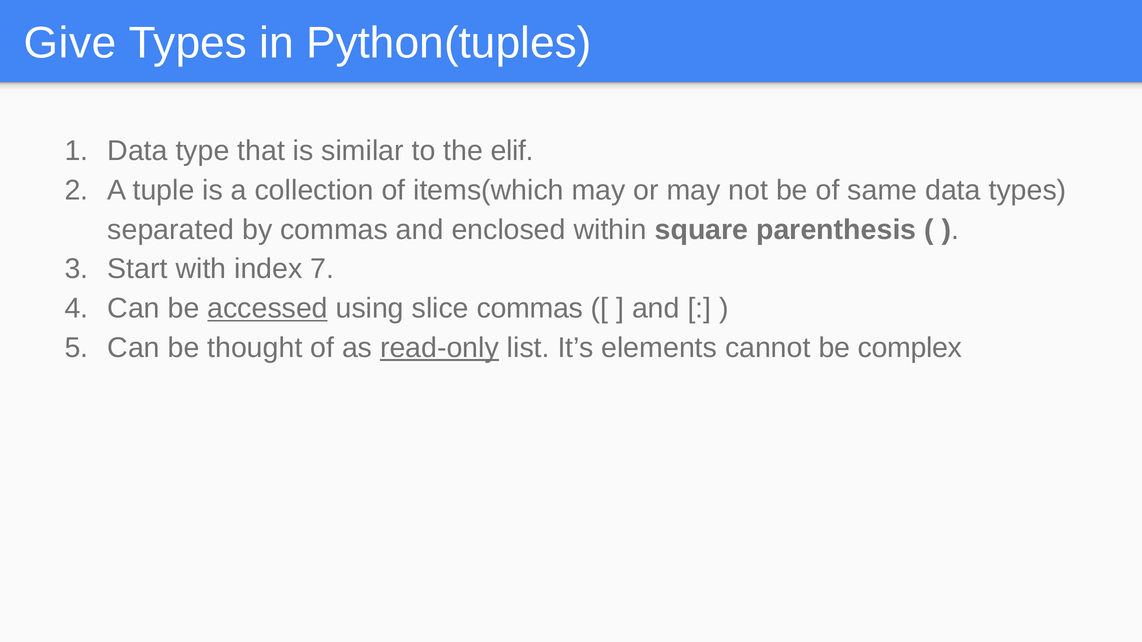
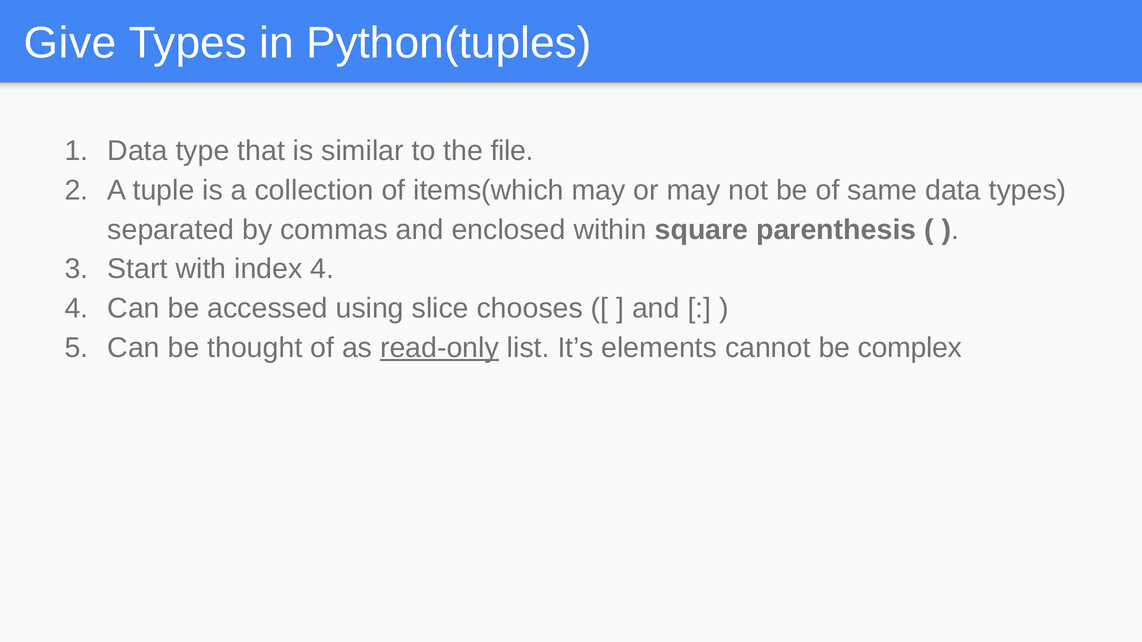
elif: elif -> file (512, 151)
index 7: 7 -> 4 (322, 269)
accessed underline: present -> none (268, 309)
slice commas: commas -> chooses (530, 309)
